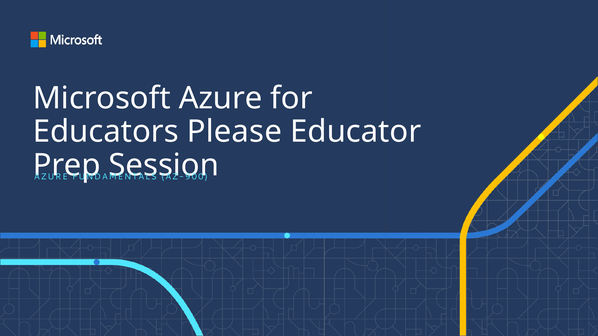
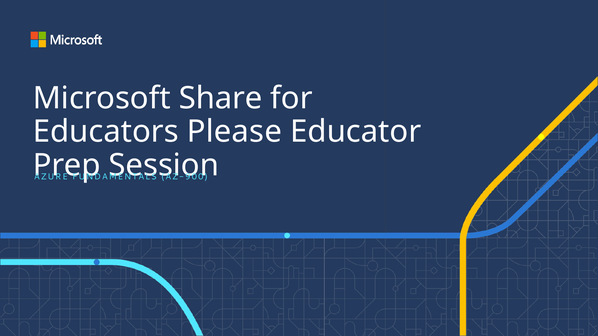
Microsoft Azure: Azure -> Share (221, 98)
